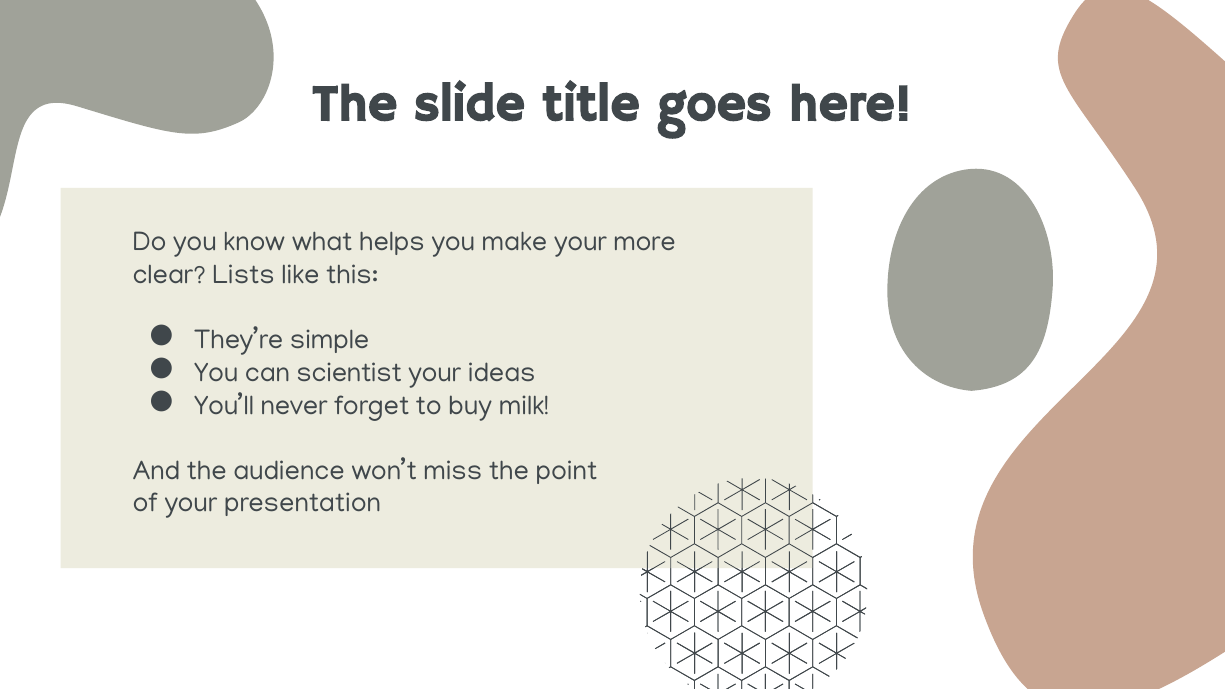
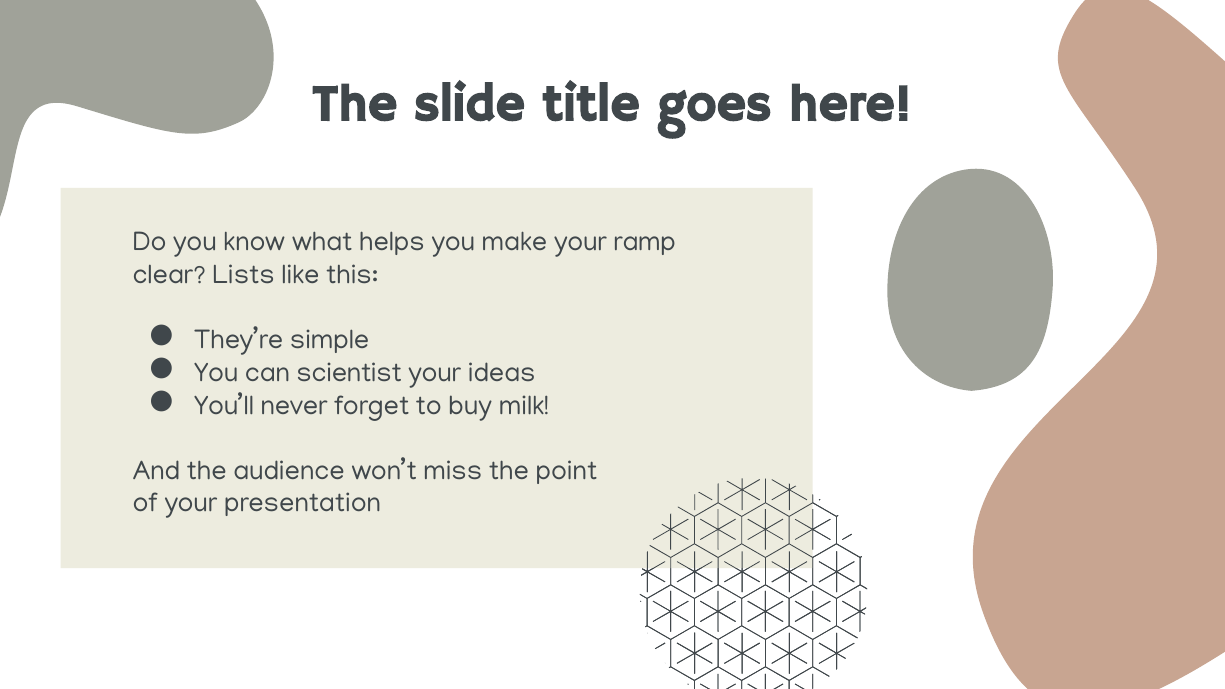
more: more -> ramp (645, 242)
